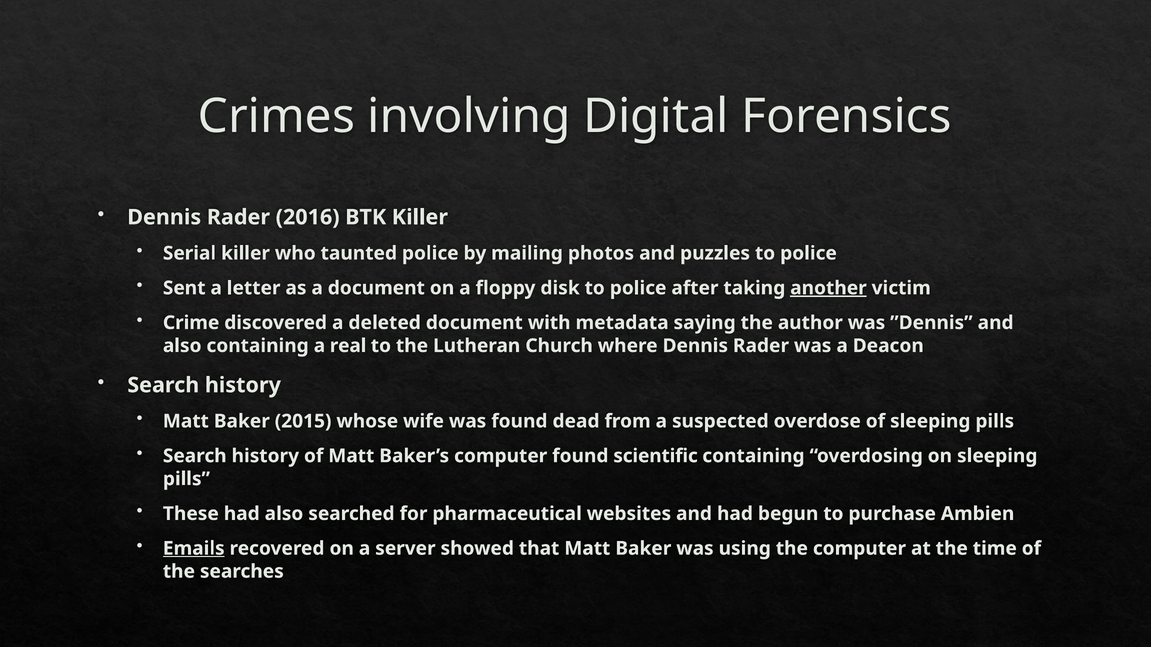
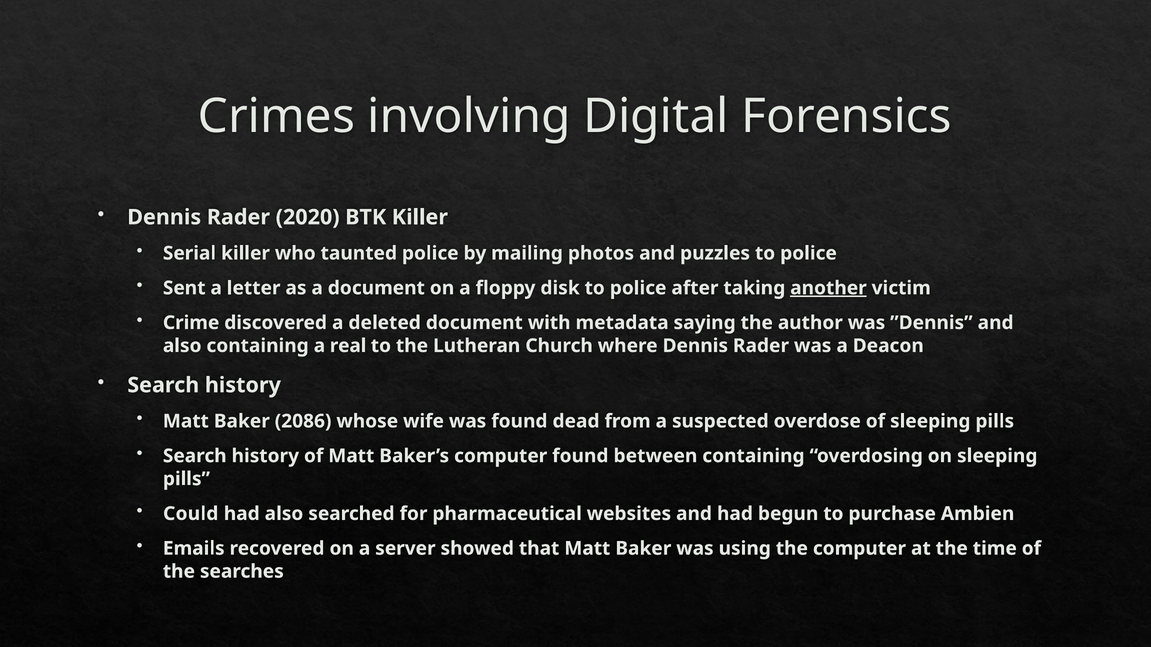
2016: 2016 -> 2020 (308, 217)
2015: 2015 -> 2086 (303, 421)
scientific: scientific -> between (655, 456)
These: These -> Could (191, 514)
Emails underline: present -> none (194, 549)
